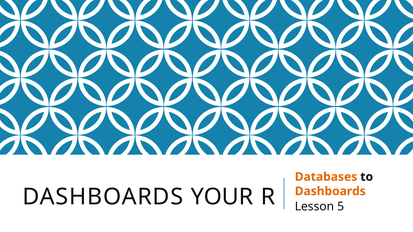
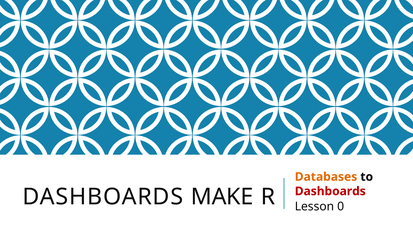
Dashboards colour: orange -> red (330, 191)
YOUR: YOUR -> MAKE (222, 197)
5: 5 -> 0 (341, 207)
